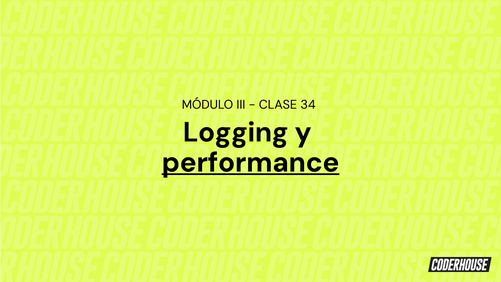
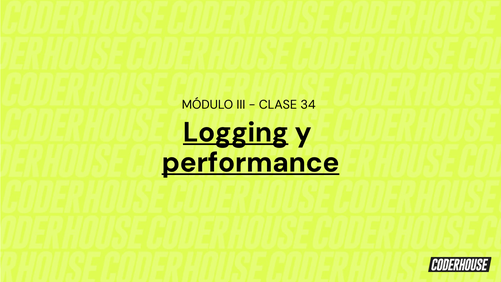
Logging underline: none -> present (236, 132)
